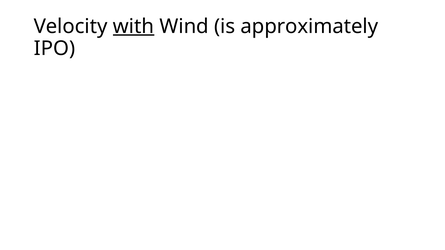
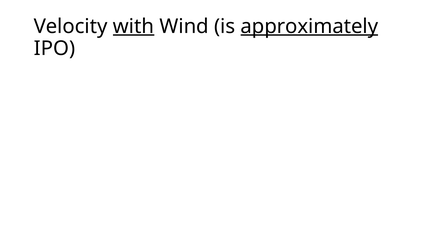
approximately underline: none -> present (309, 26)
